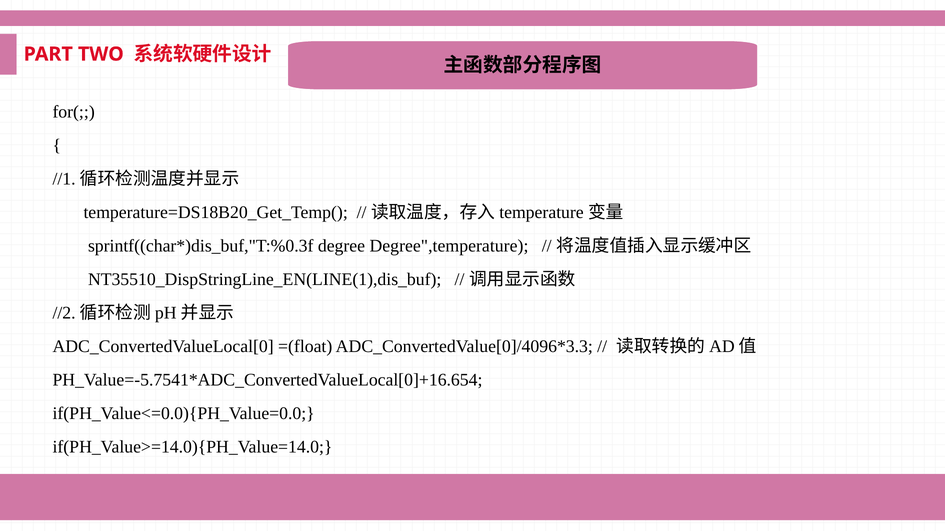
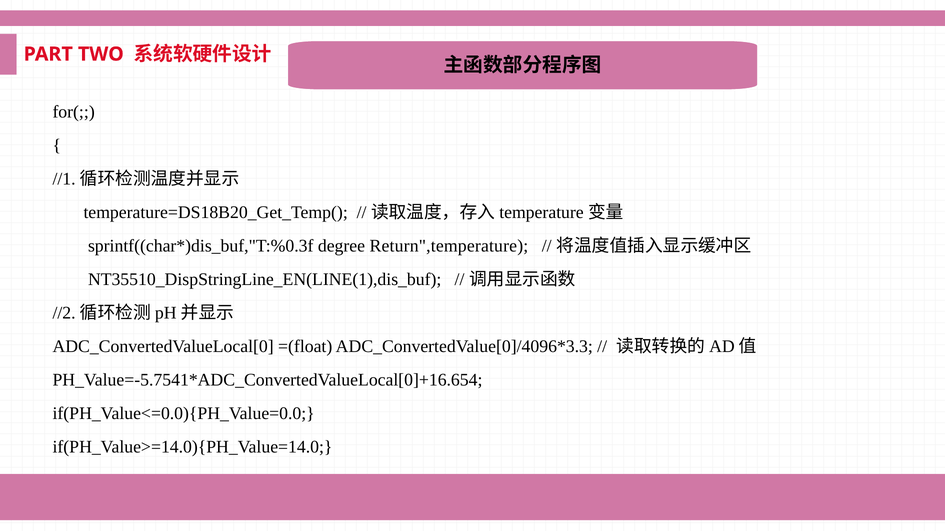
Degree",temperature: Degree",temperature -> Return",temperature (449, 246)
